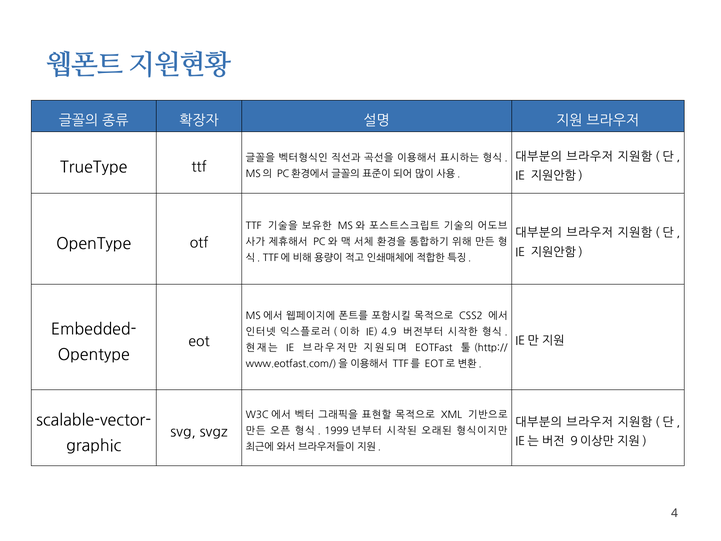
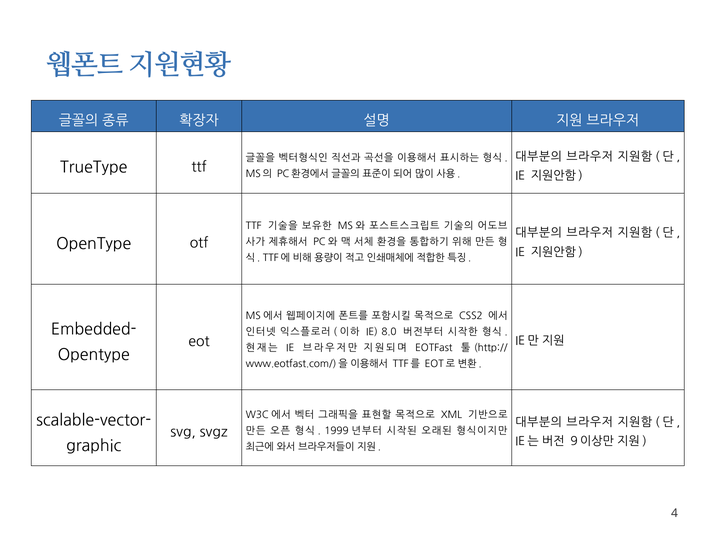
4.9: 4.9 -> 8.0 (389, 332)
